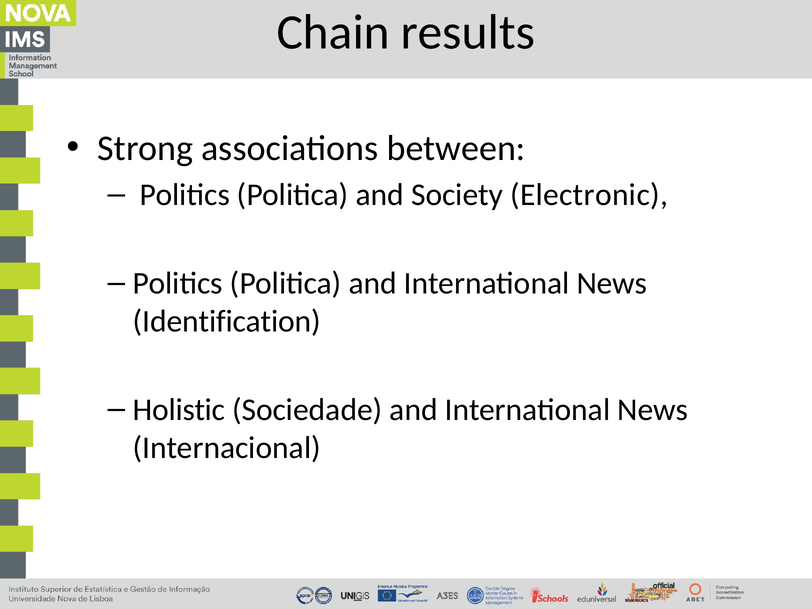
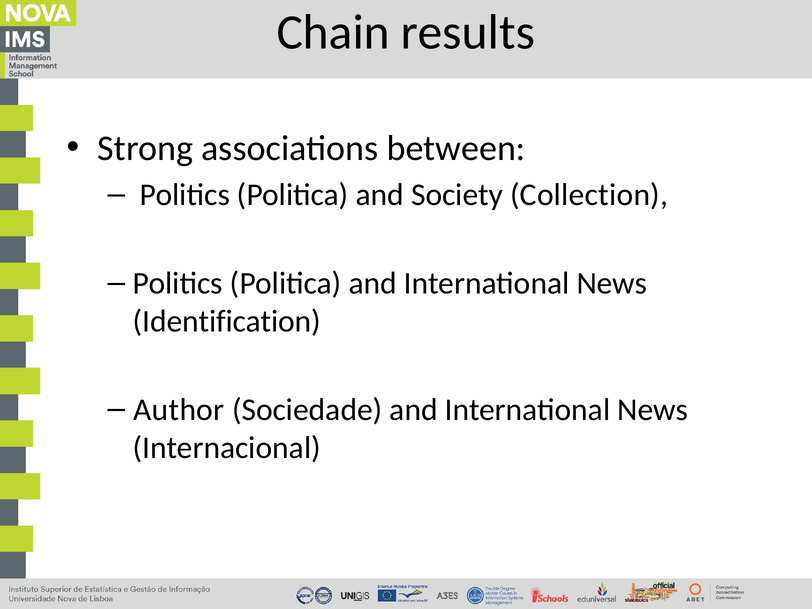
Electronic: Electronic -> Collection (589, 195)
Holistic: Holistic -> Author (179, 410)
